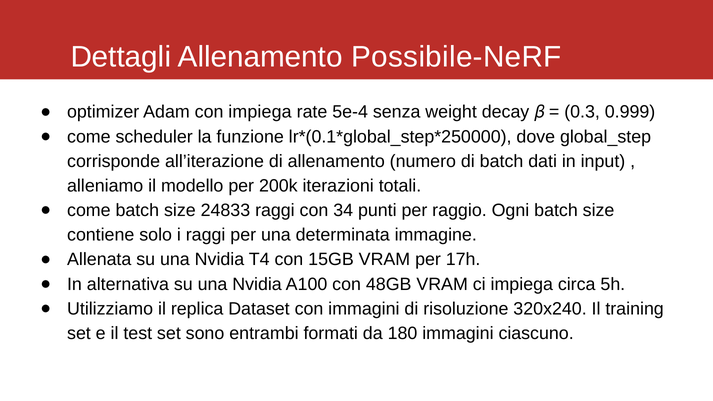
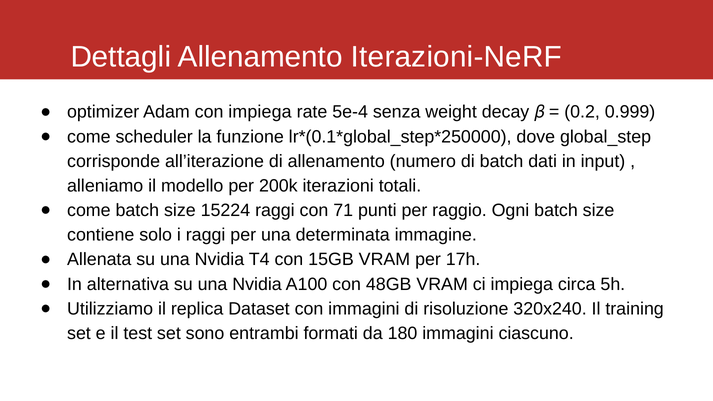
Possibile-NeRF: Possibile-NeRF -> Iterazioni-NeRF (456, 57)
0.3: 0.3 -> 0.2 (582, 112)
24833: 24833 -> 15224 (225, 210)
34: 34 -> 71 (343, 210)
